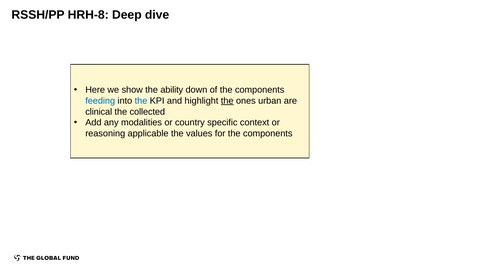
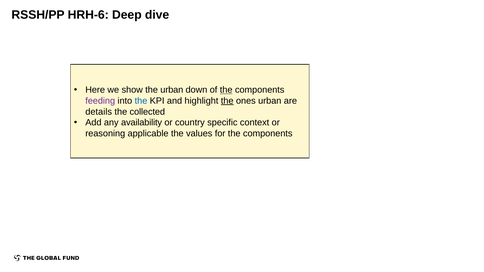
HRH-8: HRH-8 -> HRH-6 (88, 15)
the ability: ability -> urban (172, 90)
the underline: none -> present (226, 90)
feeding colour: blue -> purple (100, 101)
clinical: clinical -> details (99, 112)
modalities: modalities -> availability (142, 123)
